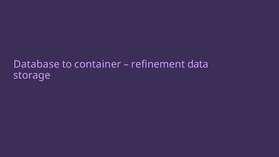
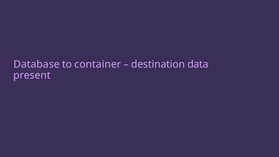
refinement: refinement -> destination (158, 64)
storage: storage -> present (32, 75)
